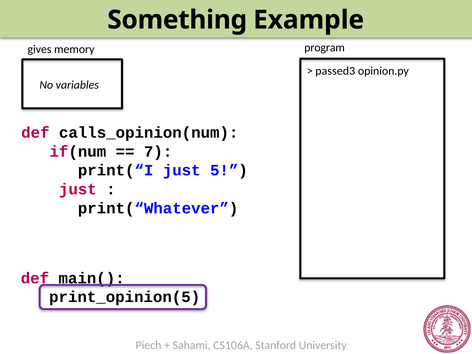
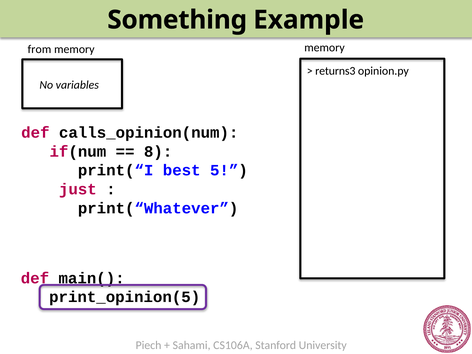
program: program -> memory (324, 48)
gives: gives -> from (39, 49)
passed3: passed3 -> returns3 (335, 71)
7: 7 -> 8 (158, 152)
print(“I just: just -> best (182, 170)
